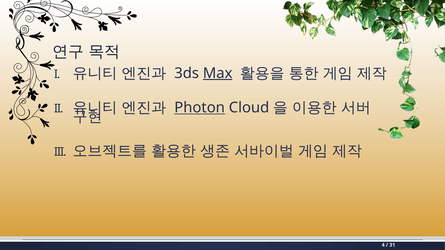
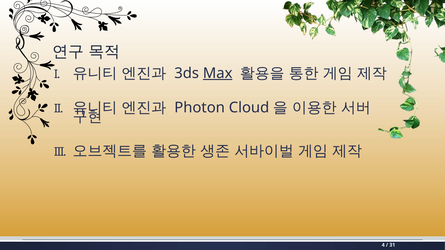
Photon underline: present -> none (200, 108)
